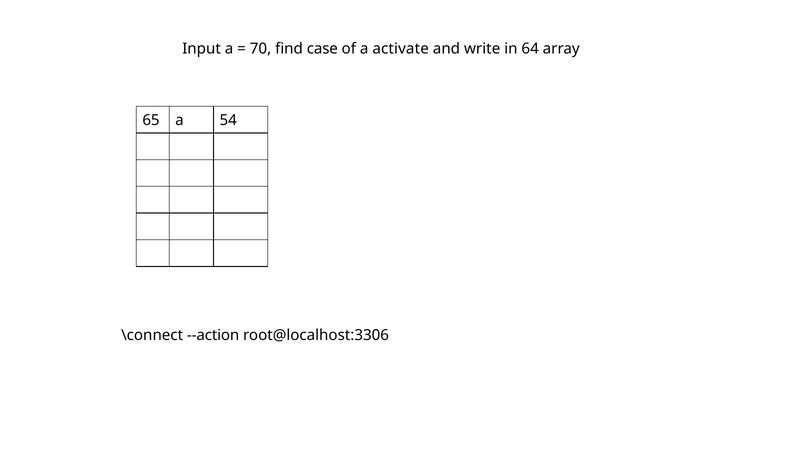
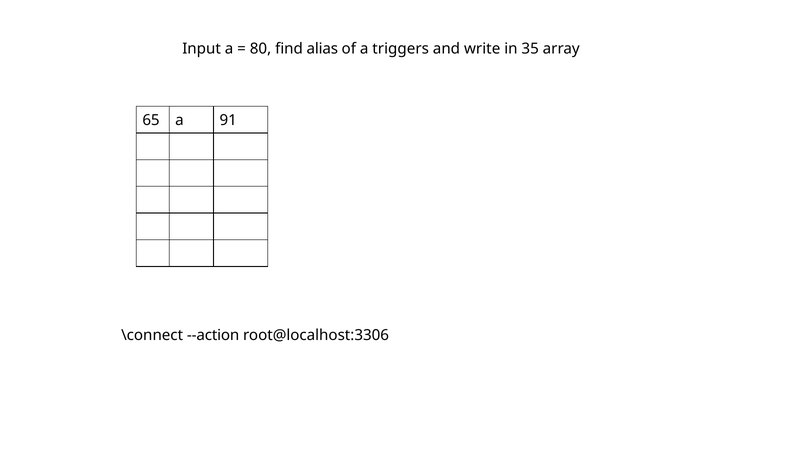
70: 70 -> 80 (261, 48)
case: case -> alias (322, 48)
activate: activate -> triggers (401, 48)
64: 64 -> 35 (530, 48)
54: 54 -> 91 (228, 120)
